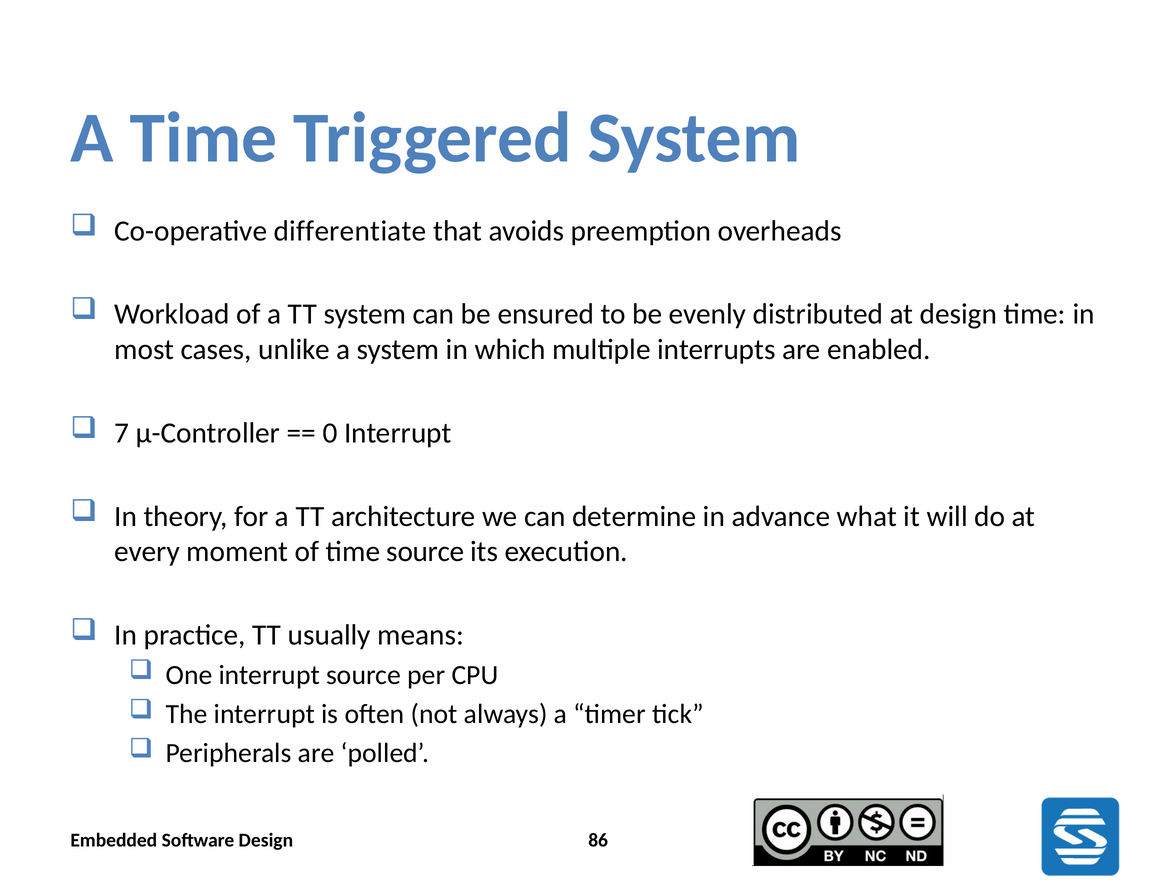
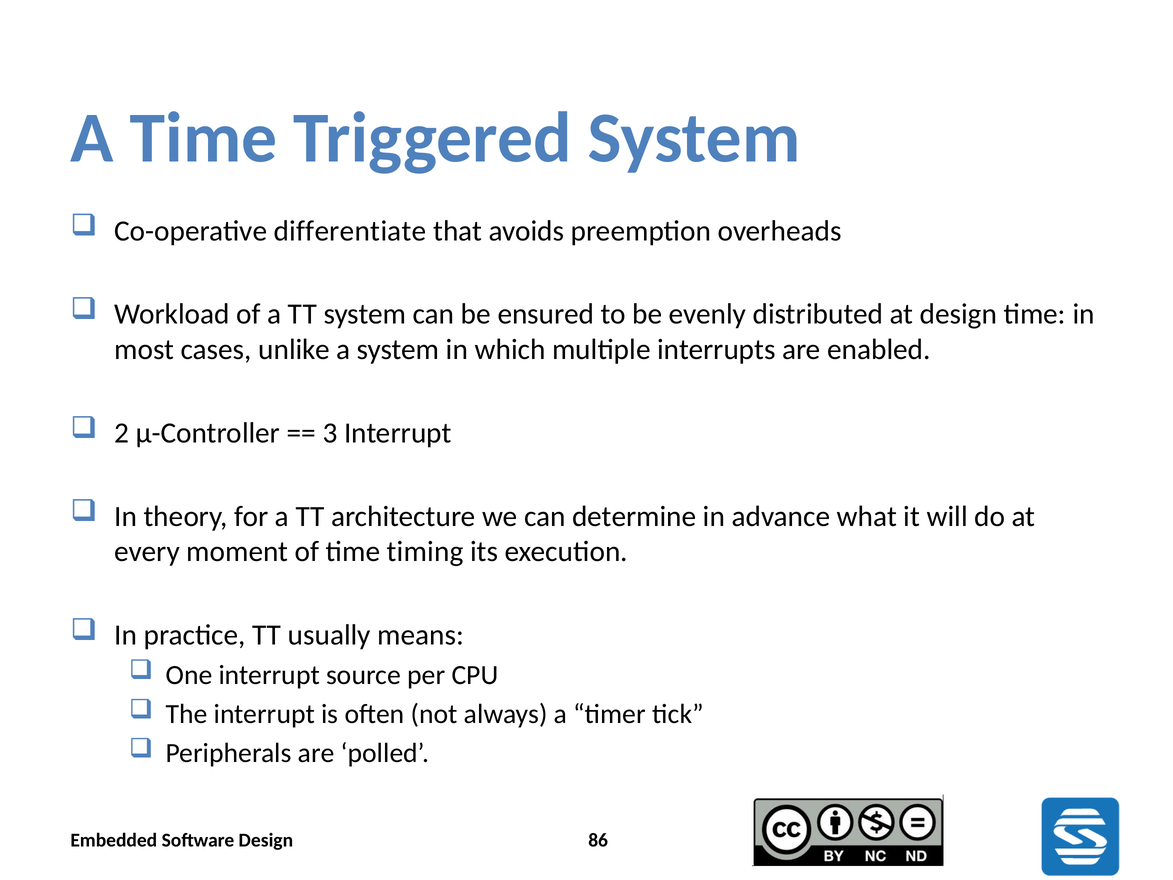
7: 7 -> 2 (122, 433)
0: 0 -> 3 (330, 433)
time source: source -> timing (425, 551)
